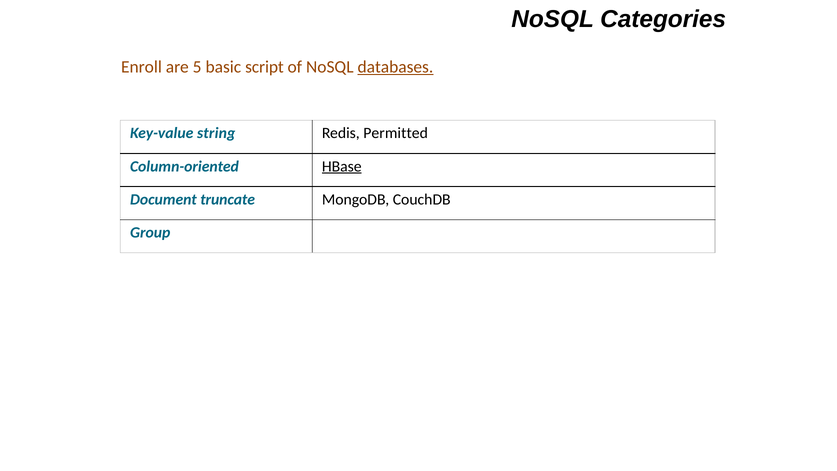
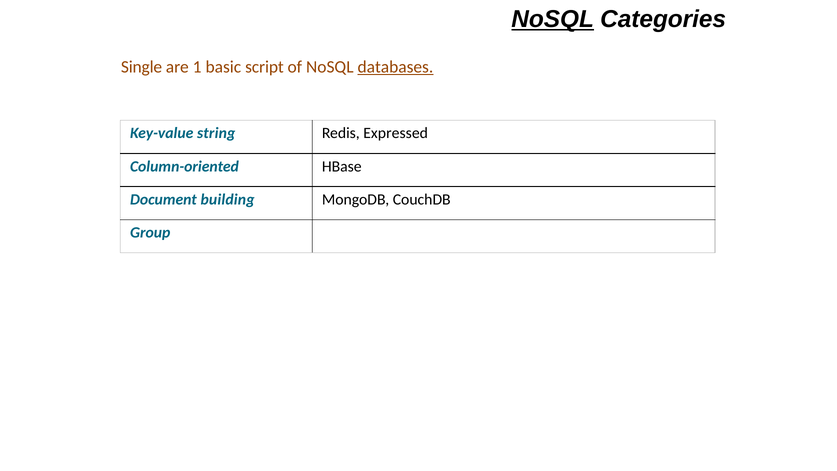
NoSQL underline: none -> present (553, 19)
Enroll: Enroll -> Single (142, 67)
5: 5 -> 1 (197, 67)
Permitted: Permitted -> Expressed (396, 133)
HBase underline: present -> none (342, 166)
truncate: truncate -> building (228, 199)
